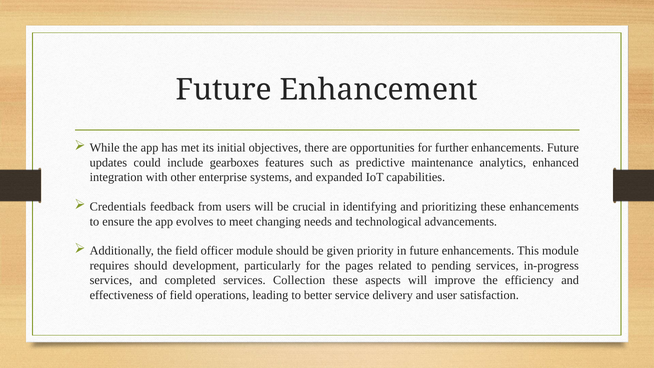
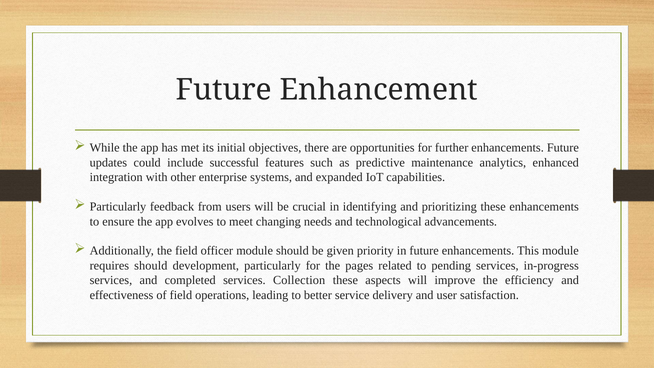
gearboxes: gearboxes -> successful (234, 163)
Credentials: Credentials -> Particularly (118, 207)
